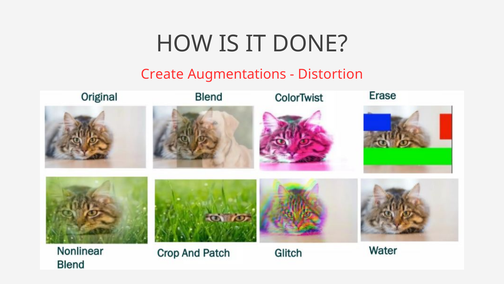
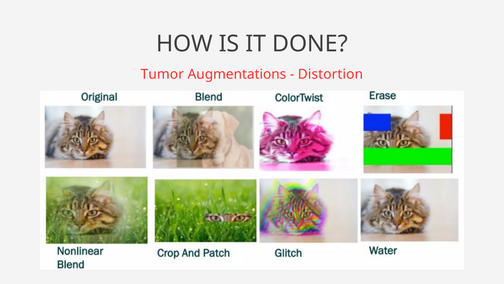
Create: Create -> Tumor (162, 74)
